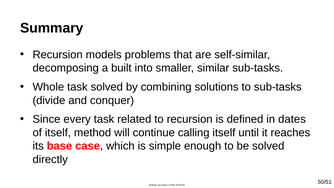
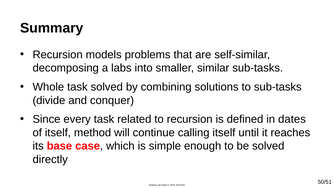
built: built -> labs (121, 68)
